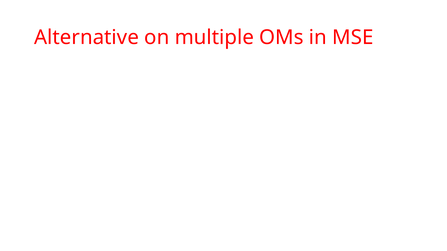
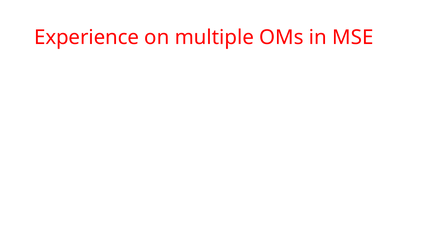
Alternative: Alternative -> Experience (87, 38)
